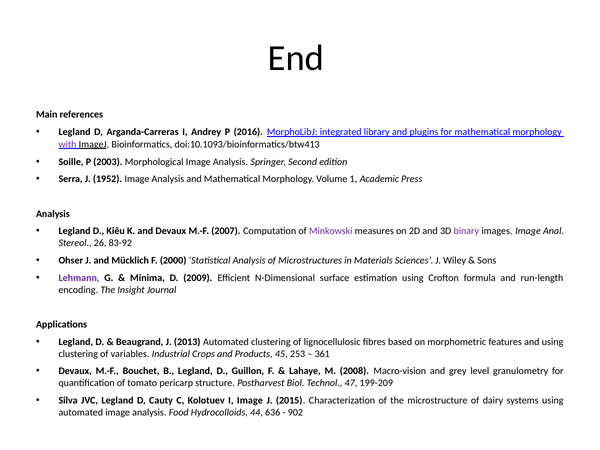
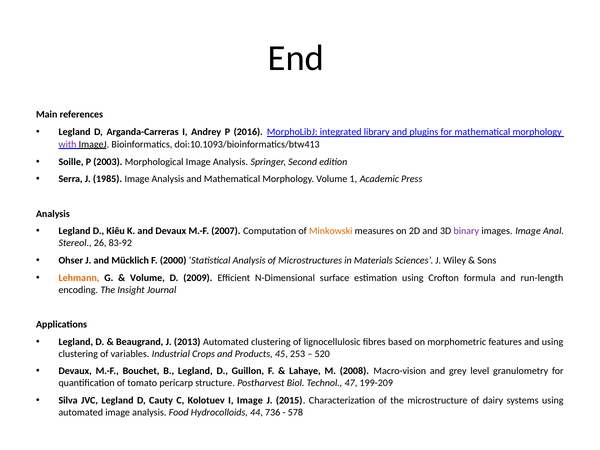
1952: 1952 -> 1985 (108, 179)
Minkowski colour: purple -> orange (331, 231)
Lehmann colour: purple -> orange (79, 278)
Minima: Minima -> Volume (147, 278)
361: 361 -> 520 (322, 354)
636: 636 -> 736 (273, 412)
902: 902 -> 578 (295, 412)
